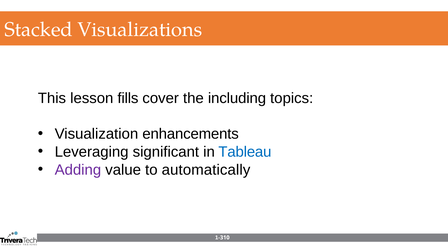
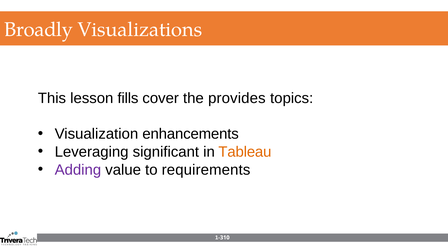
Stacked: Stacked -> Broadly (39, 30)
including: including -> provides (237, 98)
Tableau colour: blue -> orange (245, 152)
automatically: automatically -> requirements (206, 170)
